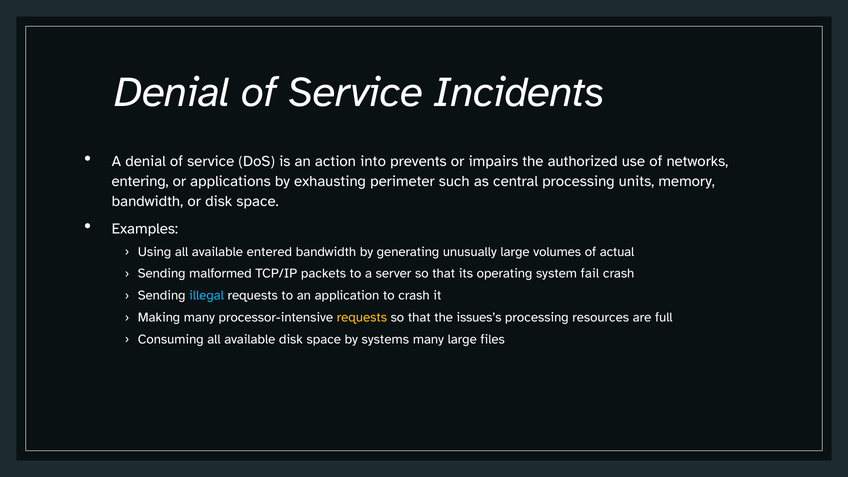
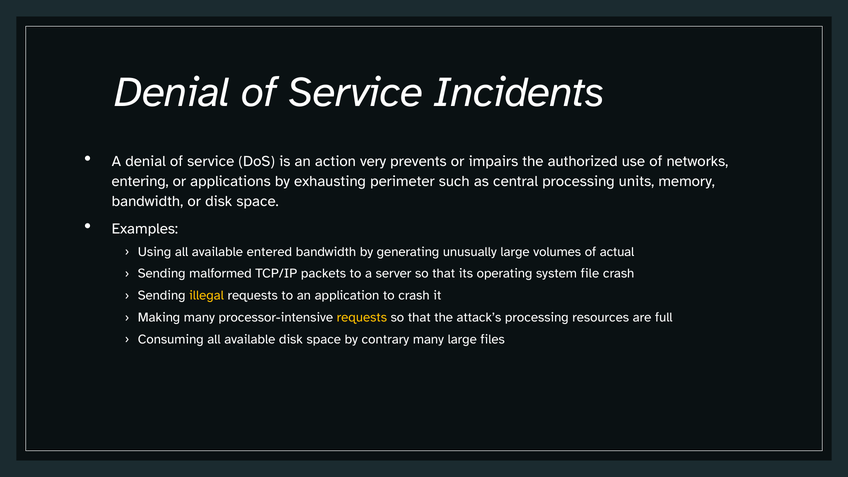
into: into -> very (373, 161)
fail: fail -> file (590, 274)
illegal colour: light blue -> yellow (207, 295)
issues’s: issues’s -> attack’s (479, 317)
systems: systems -> contrary (385, 339)
